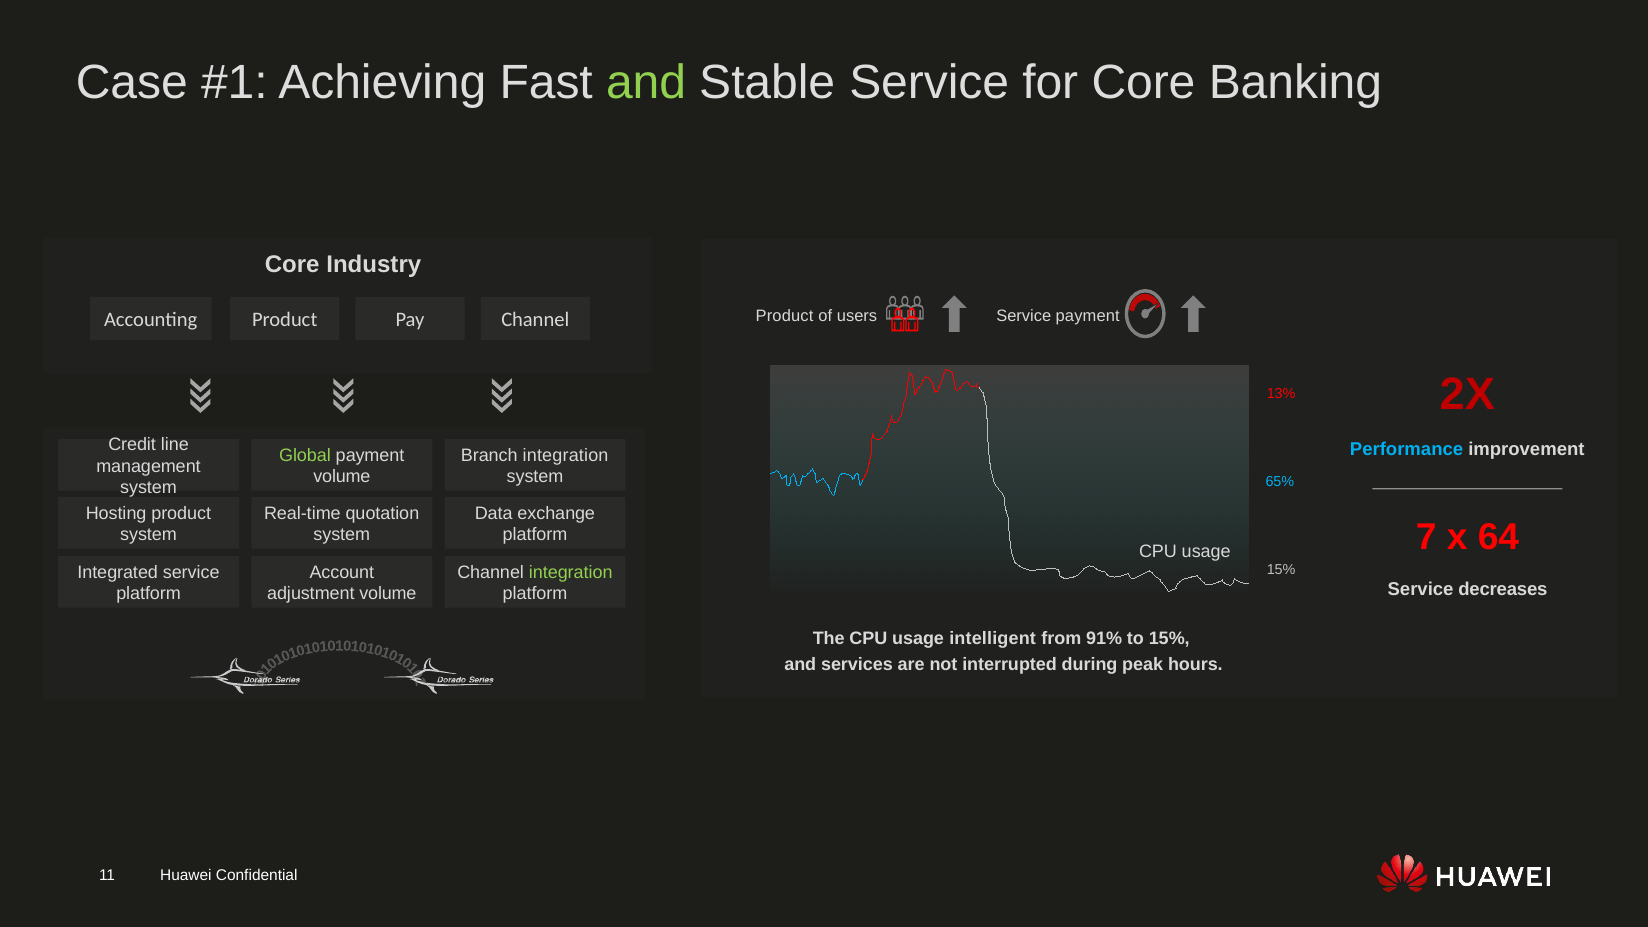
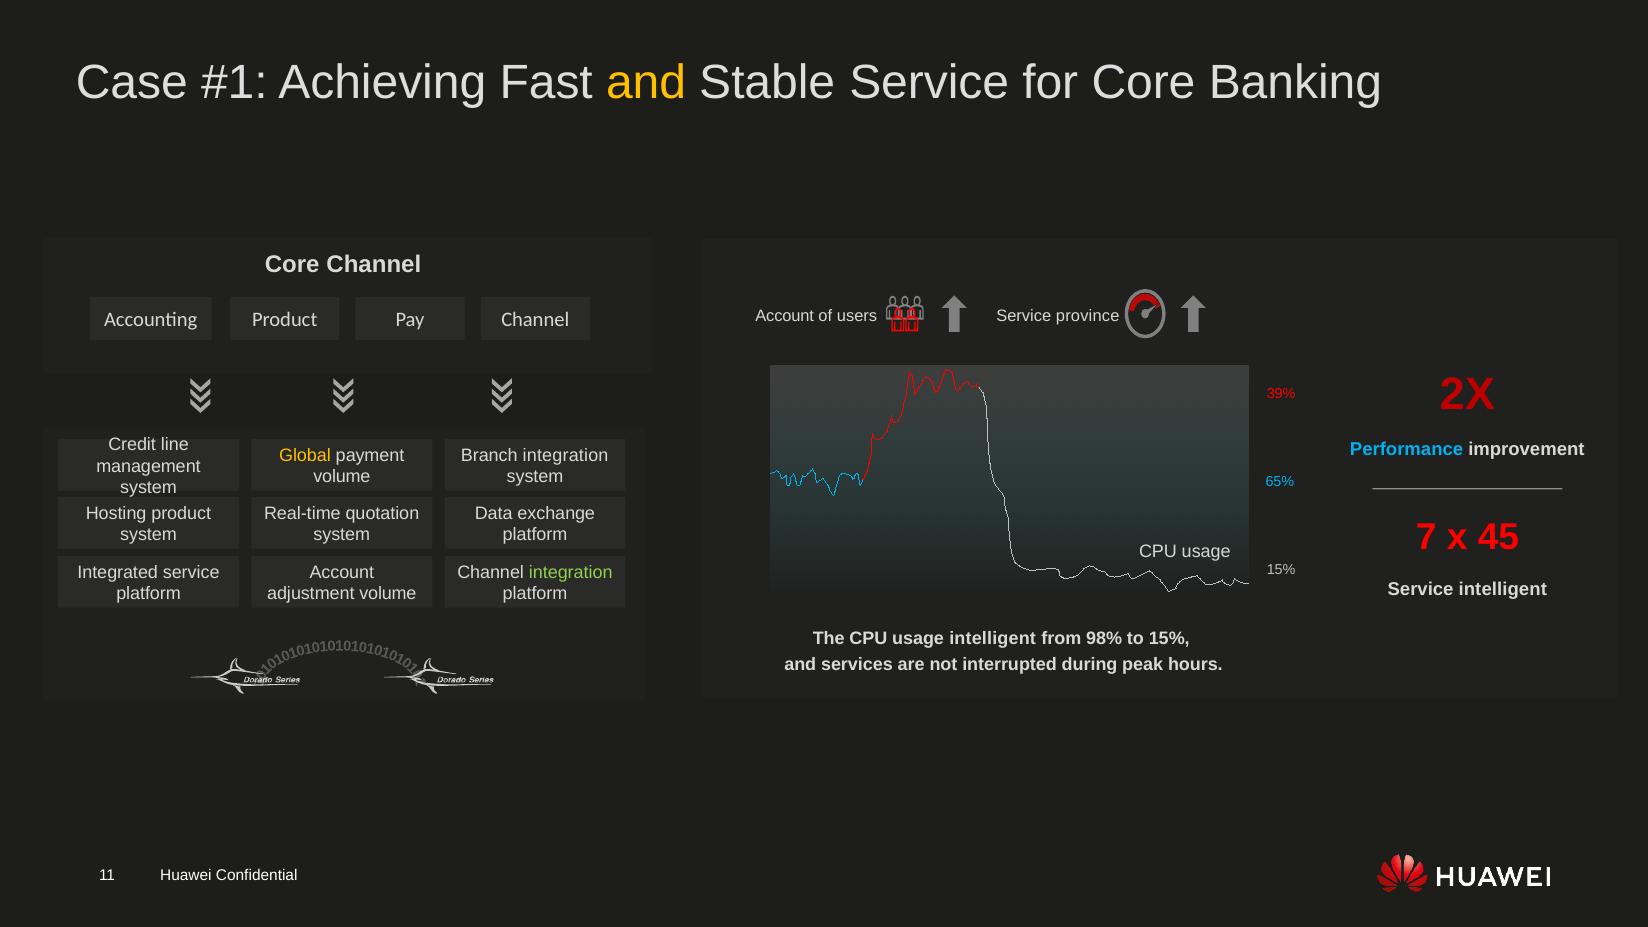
and colour: light green -> yellow (646, 83)
Core Industry: Industry -> Channel (374, 265)
Product: Product -> Account (785, 316)
Service payment: payment -> province (1088, 316)
13%: 13% -> 39% (1281, 394)
Global colour: light green -> yellow (305, 455)
64: 64 -> 45 (1498, 537)
Service decreases: decreases -> intelligent (1503, 589)
91%: 91% -> 98% (1104, 638)
